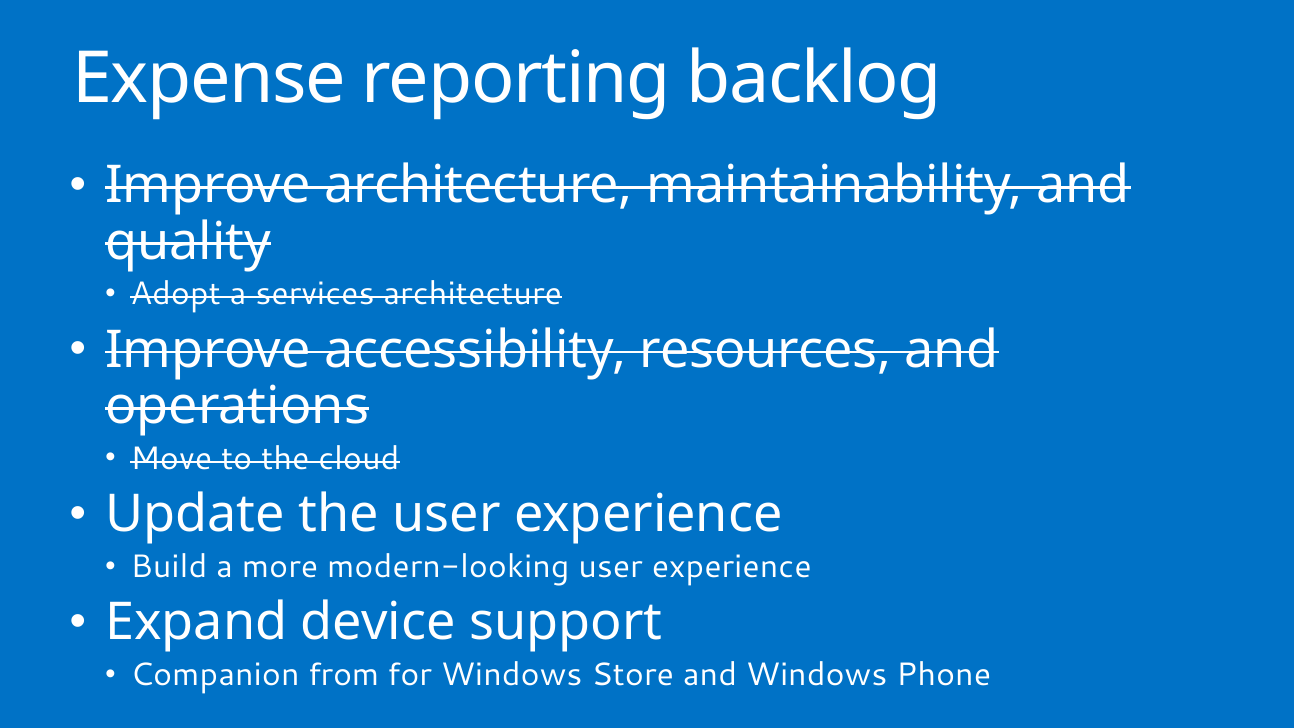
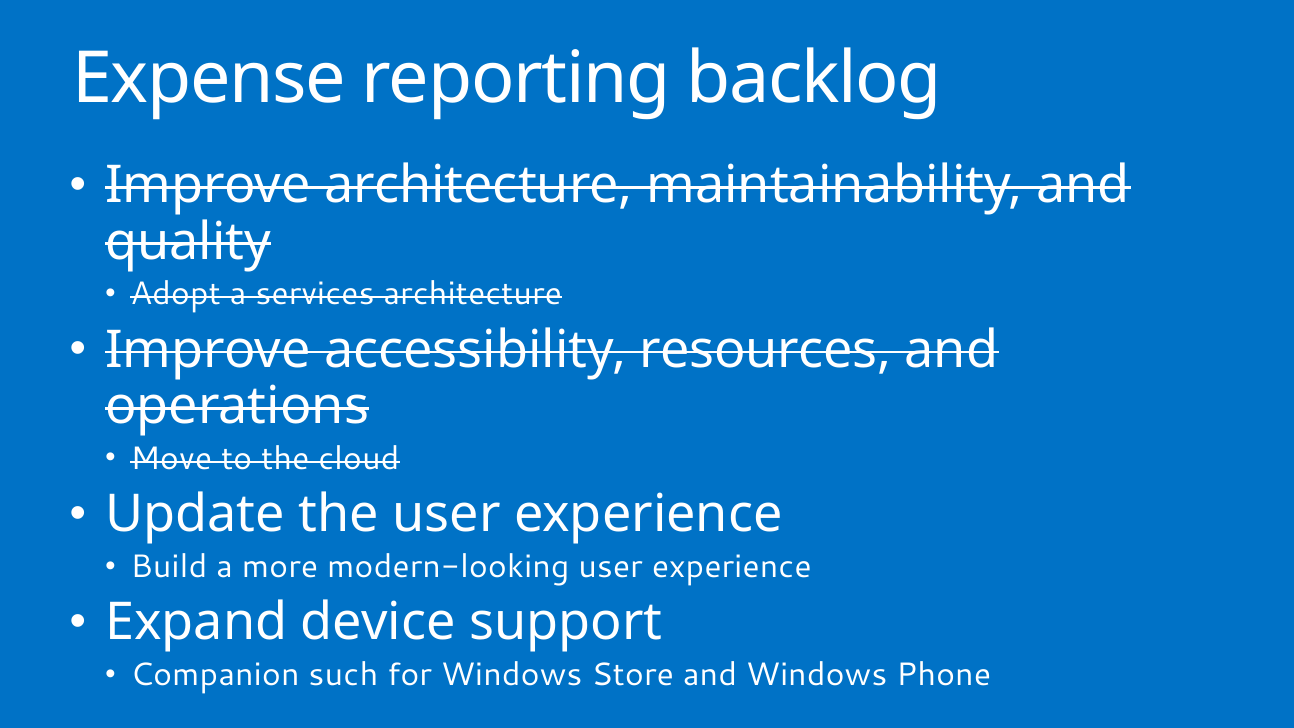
from: from -> such (343, 675)
